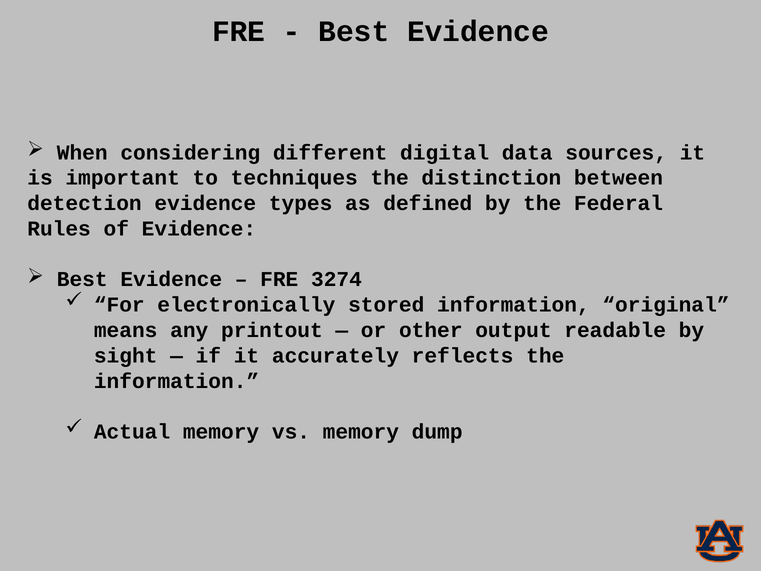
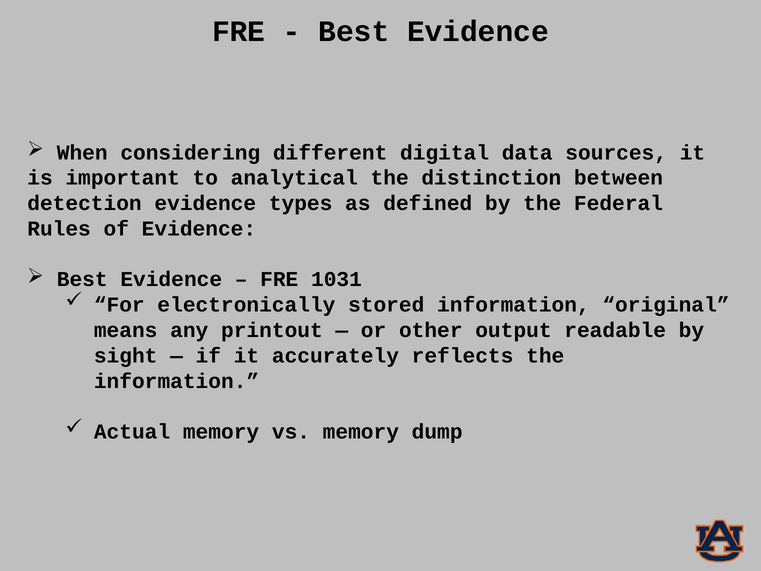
techniques: techniques -> analytical (294, 178)
3274: 3274 -> 1031 (336, 279)
